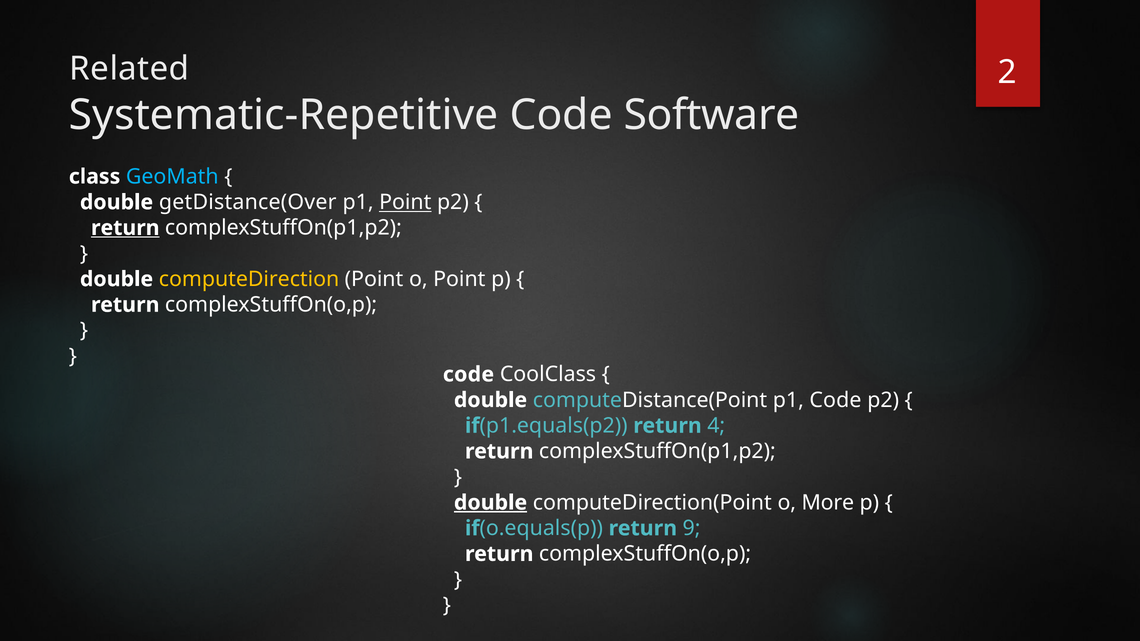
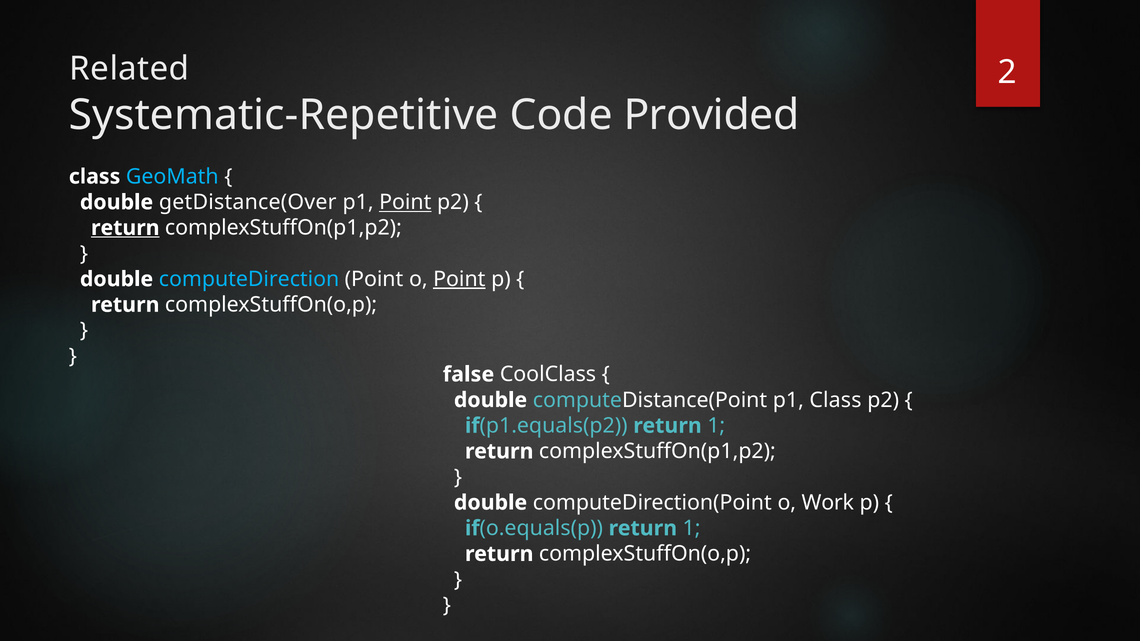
Software: Software -> Provided (711, 115)
computeDirection colour: yellow -> light blue (249, 279)
Point underline: none -> present (459, 279)
code: code -> false (469, 375)
p1 Code: Code -> Class (835, 400)
4: 4 -> 1 (716, 426)
double underline: present -> none (491, 503)
More: More -> Work (828, 503)
9: 9 -> 1 (692, 528)
